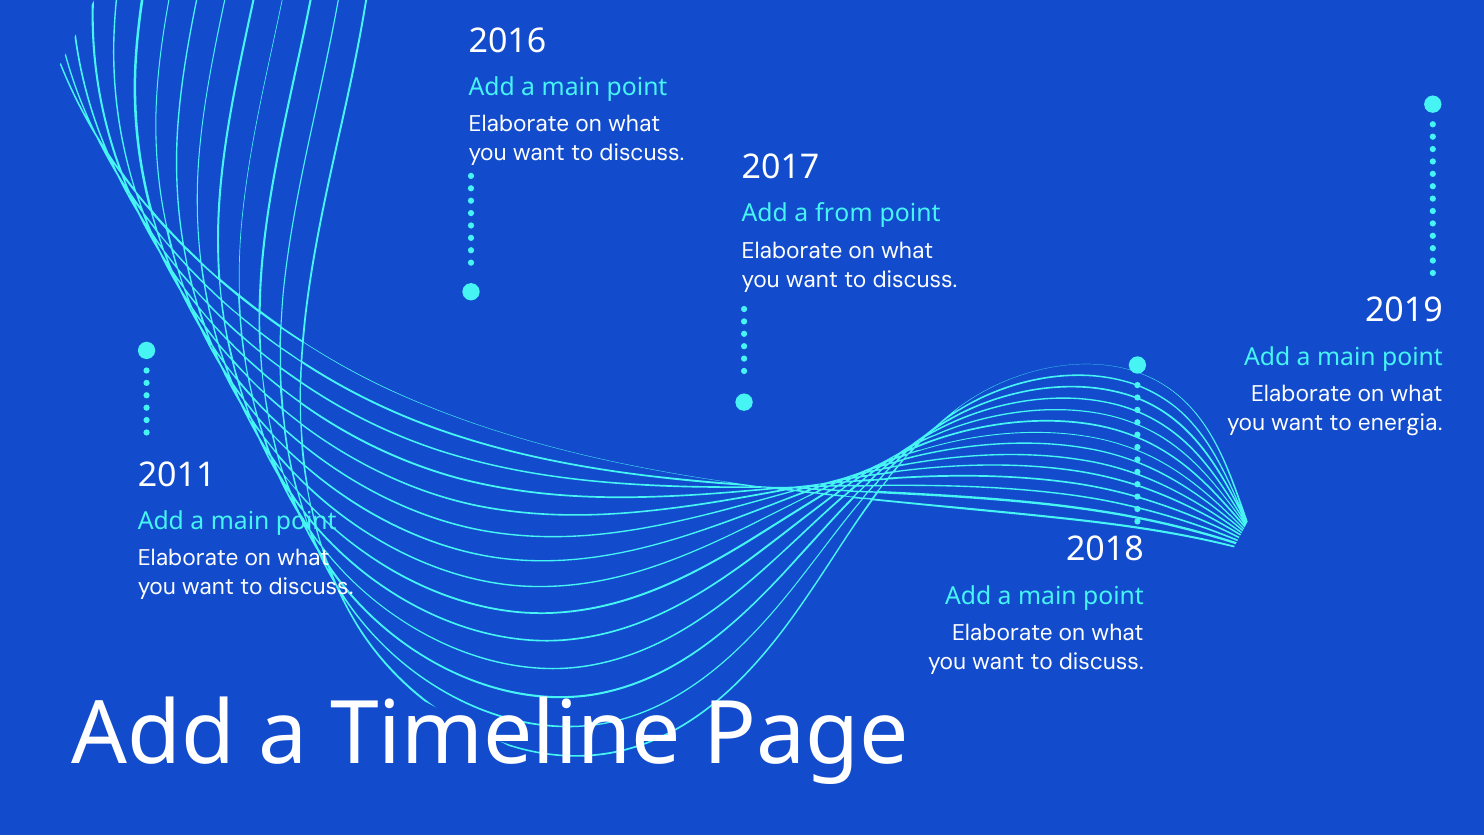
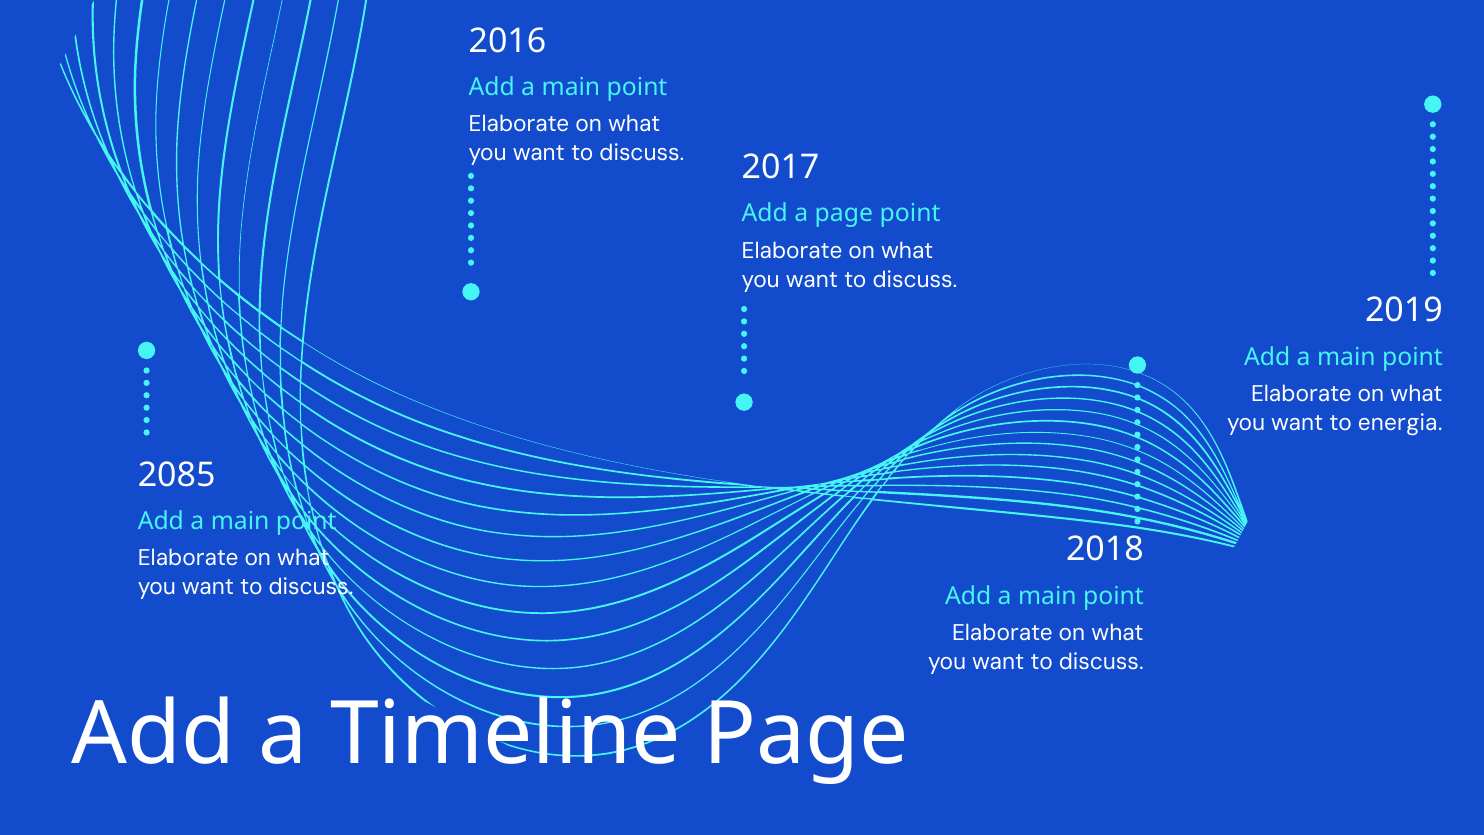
a from: from -> page (844, 214)
2011: 2011 -> 2085 (177, 475)
